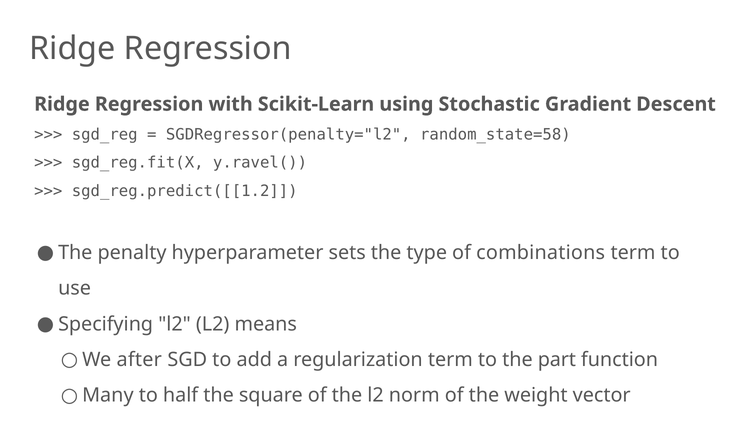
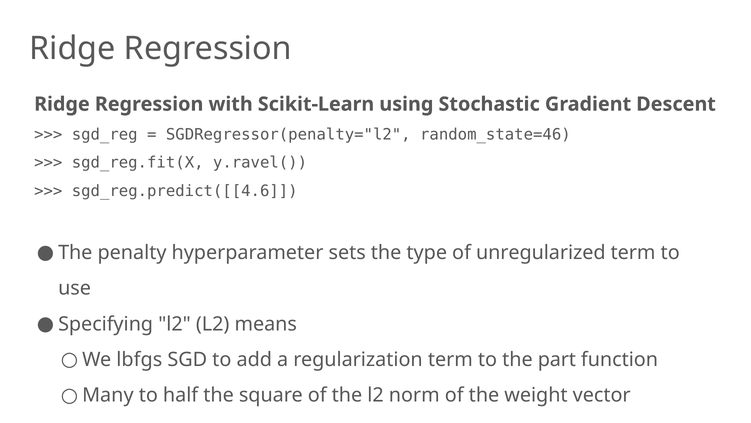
random_state=58: random_state=58 -> random_state=46 (495, 134)
sgd_reg.predict([[1.2: sgd_reg.predict([[1.2 -> sgd_reg.predict([[4.6 (185, 191)
combinations: combinations -> unregularized (541, 252)
after: after -> lbfgs (139, 359)
